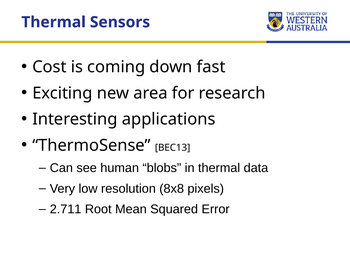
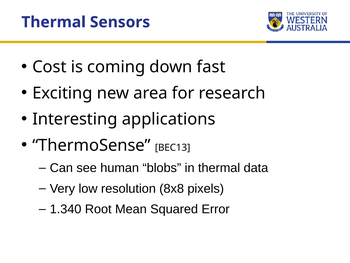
2.711: 2.711 -> 1.340 (66, 209)
